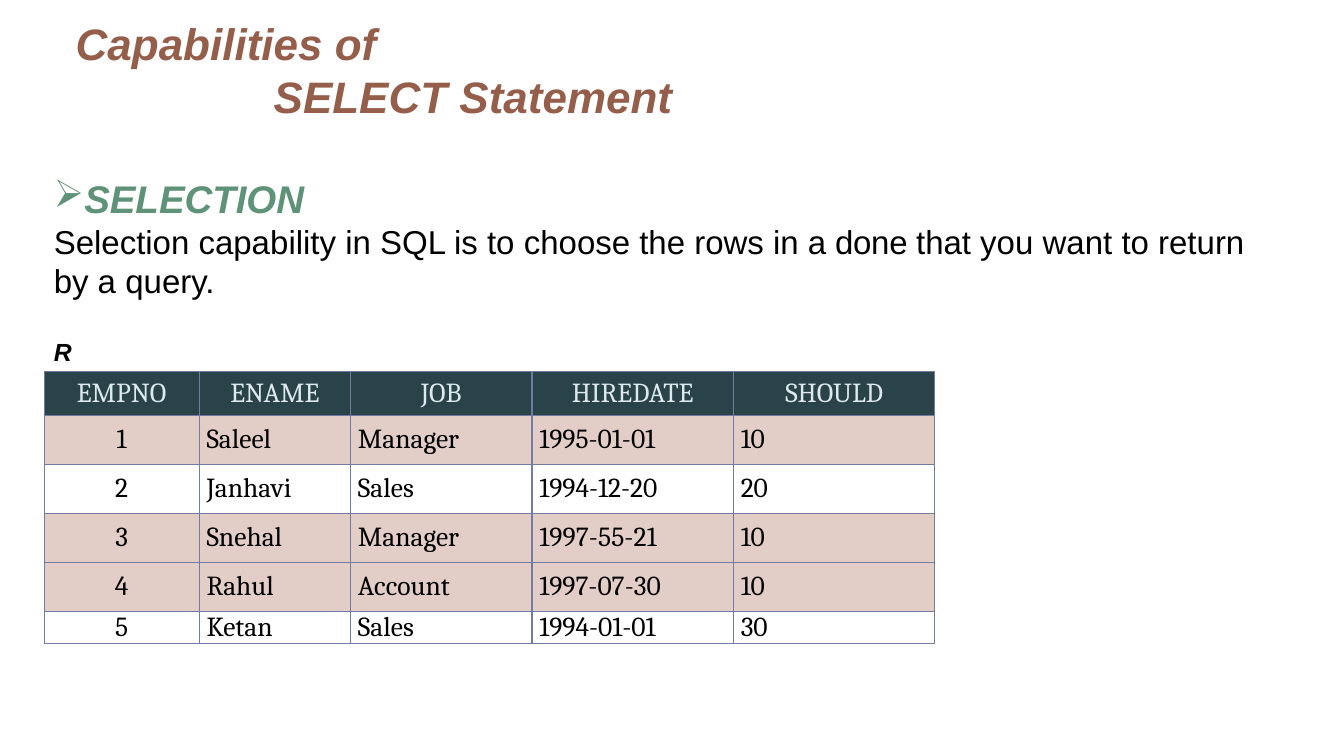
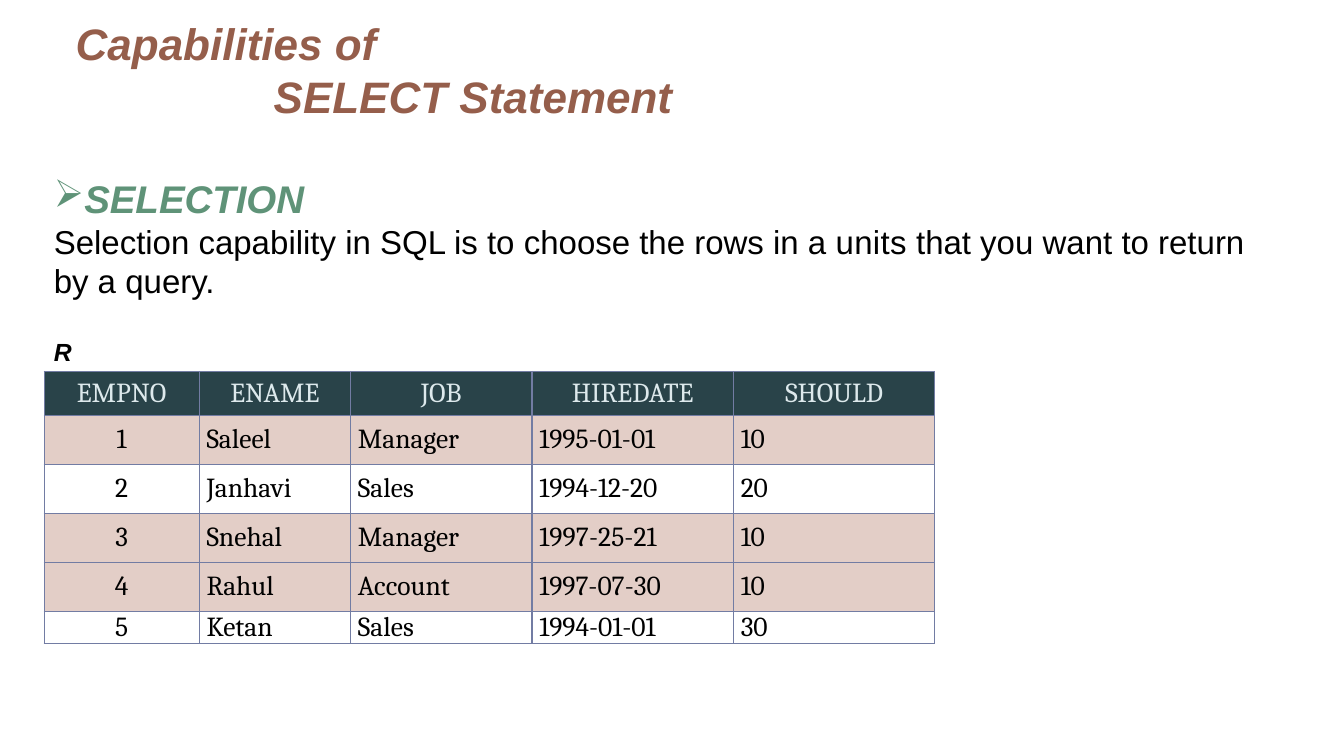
done: done -> units (871, 243)
1997-55-21: 1997-55-21 -> 1997-25-21 (598, 537)
